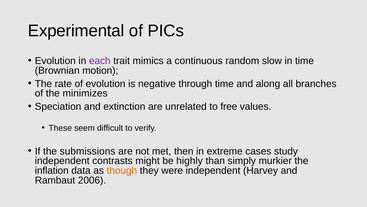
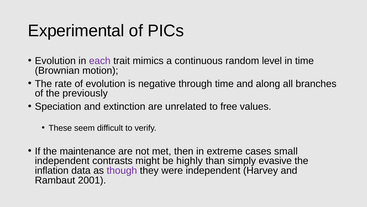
slow: slow -> level (272, 61)
minimizes: minimizes -> previously (85, 93)
submissions: submissions -> maintenance (88, 151)
study: study -> small (286, 151)
murkier: murkier -> evasive (275, 160)
though colour: orange -> purple (122, 170)
2006: 2006 -> 2001 (92, 180)
